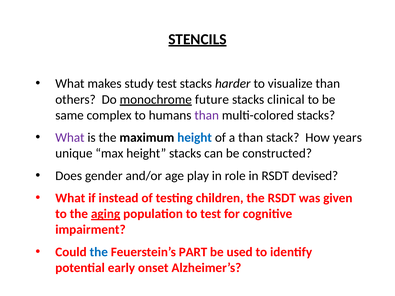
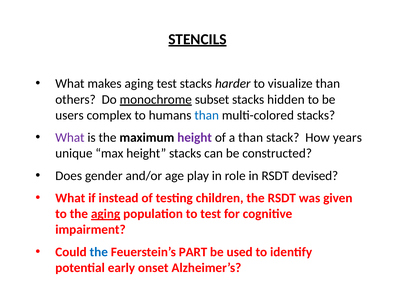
makes study: study -> aging (139, 84)
future: future -> subset (212, 100)
clinical: clinical -> hidden (286, 100)
same: same -> users (69, 115)
than colour: purple -> blue (207, 115)
height colour: blue -> purple (195, 138)
